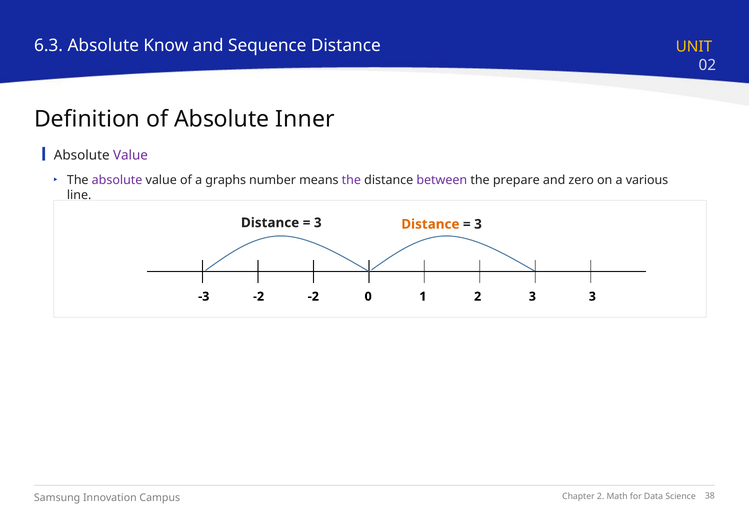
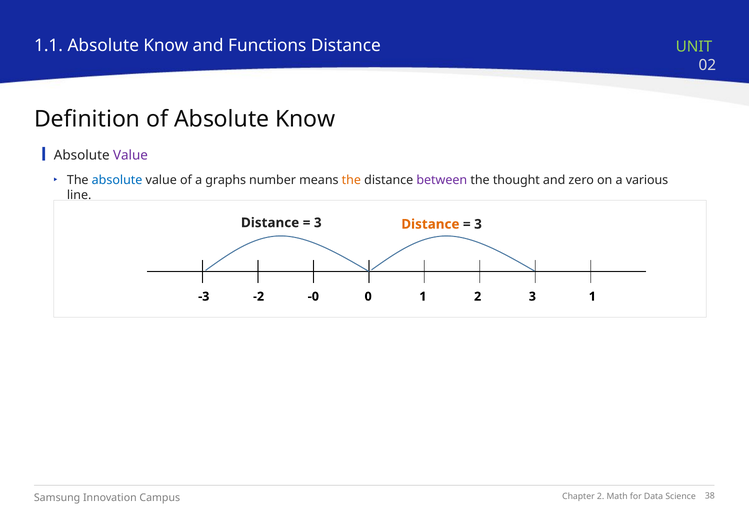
6.3: 6.3 -> 1.1 (49, 46)
Sequence: Sequence -> Functions (267, 46)
UNIT colour: yellow -> light green (694, 47)
of Absolute Inner: Inner -> Know (305, 119)
absolute colour: purple -> blue (117, 181)
the colour: purple -> orange (351, 181)
prepare: prepare -> thought (516, 181)
-2 -2: -2 -> -0 (313, 297)
3 3: 3 -> 1 (592, 297)
